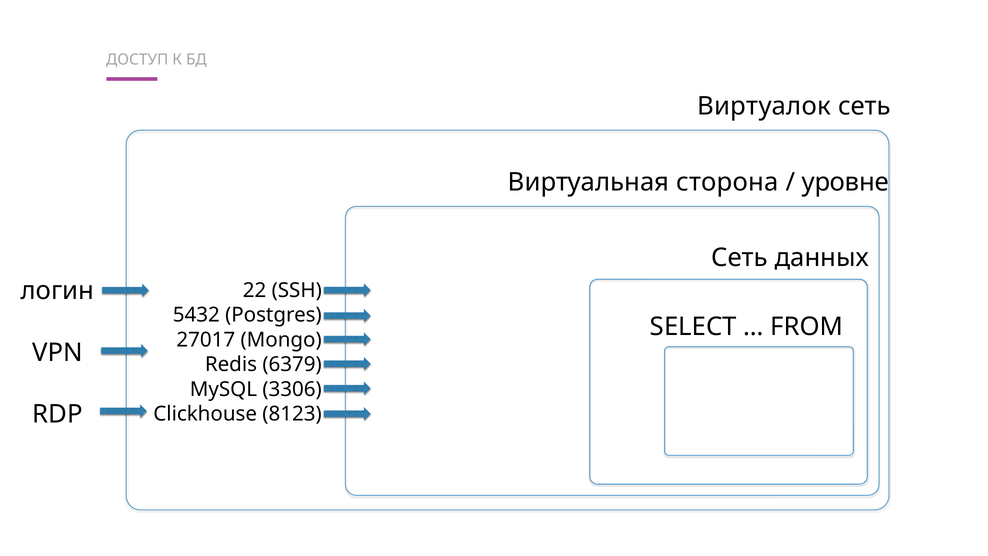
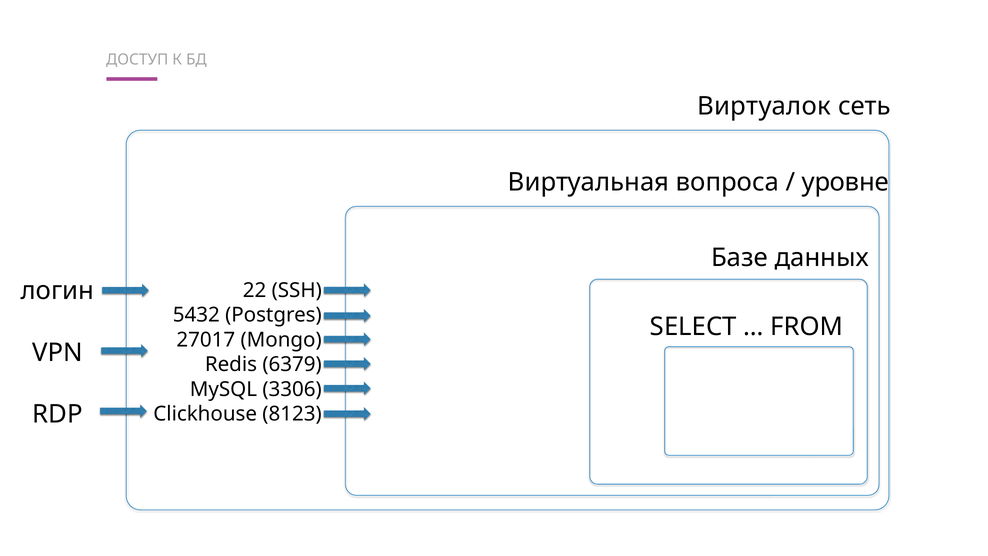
сторона: сторона -> вопроса (727, 182)
Сеть: Сеть -> Базе (739, 258)
